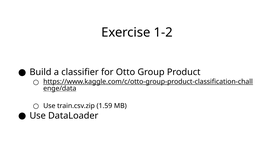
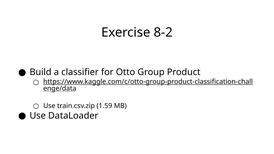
1-2: 1-2 -> 8-2 (163, 33)
